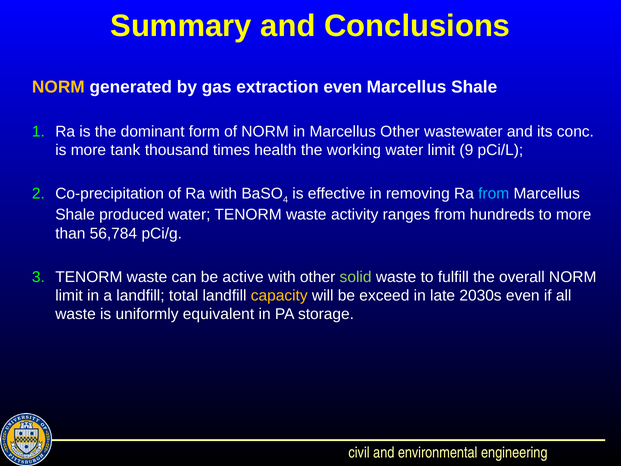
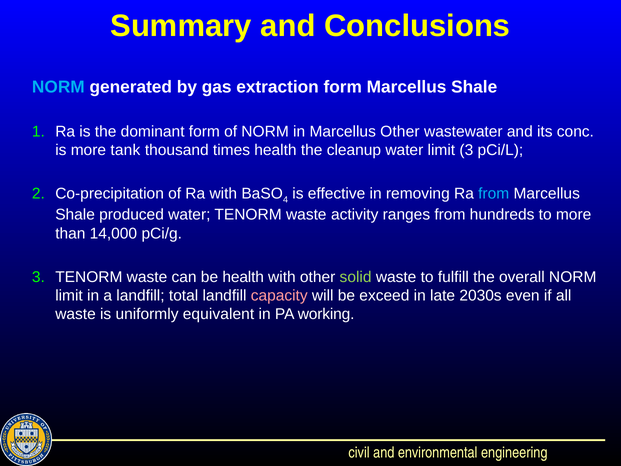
NORM colour: yellow -> light blue (58, 87)
extraction even: even -> form (343, 87)
working: working -> cleanup (354, 150)
limit 9: 9 -> 3 (466, 150)
56,784: 56,784 -> 14,000 (113, 233)
be active: active -> health (243, 277)
capacity colour: yellow -> pink (279, 295)
storage: storage -> working (326, 314)
